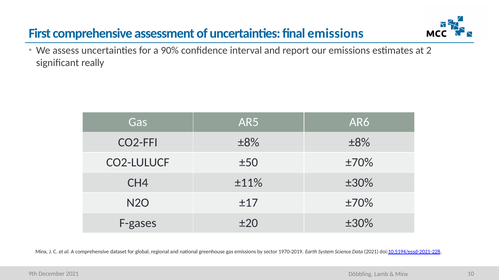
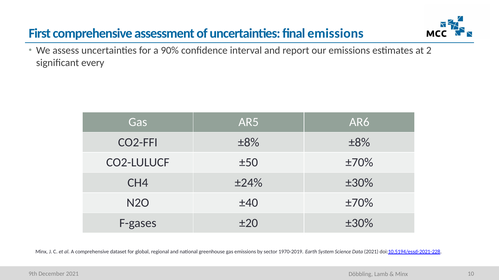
really: really -> every (93, 63)
±11%: ±11% -> ±24% (249, 183)
±17: ±17 -> ±40 (249, 203)
